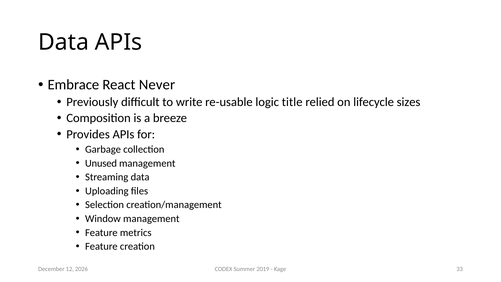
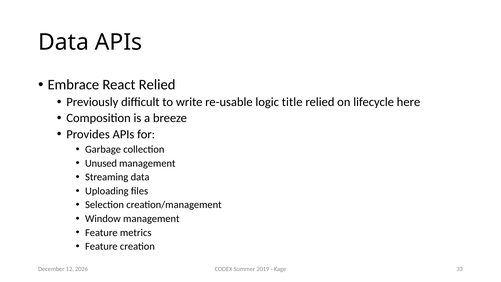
React Never: Never -> Relied (157, 85)
sizes: sizes -> here (408, 102)
